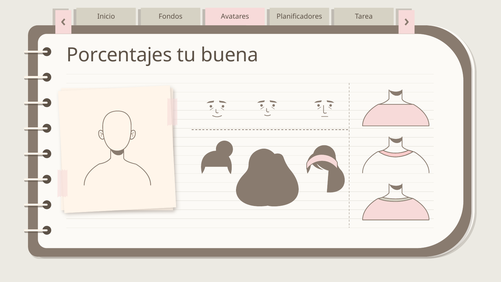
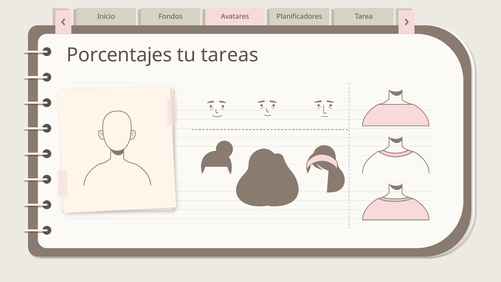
buena: buena -> tareas (230, 55)
